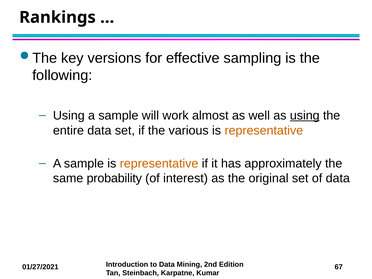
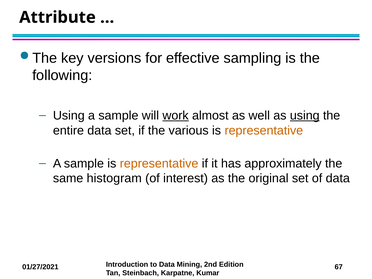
Rankings: Rankings -> Attribute (57, 17)
work underline: none -> present (176, 116)
probability: probability -> histogram (114, 178)
